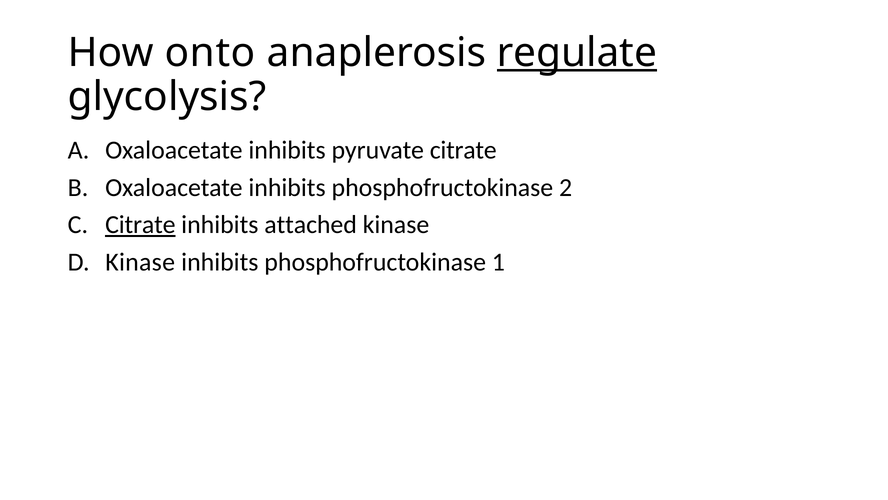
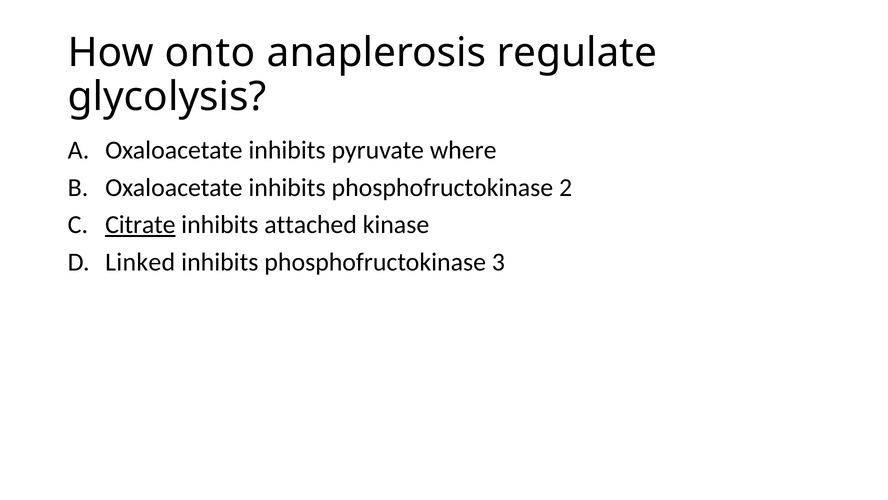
regulate underline: present -> none (577, 53)
pyruvate citrate: citrate -> where (463, 150)
Kinase: Kinase -> Linked (140, 262)
1: 1 -> 3 (498, 262)
